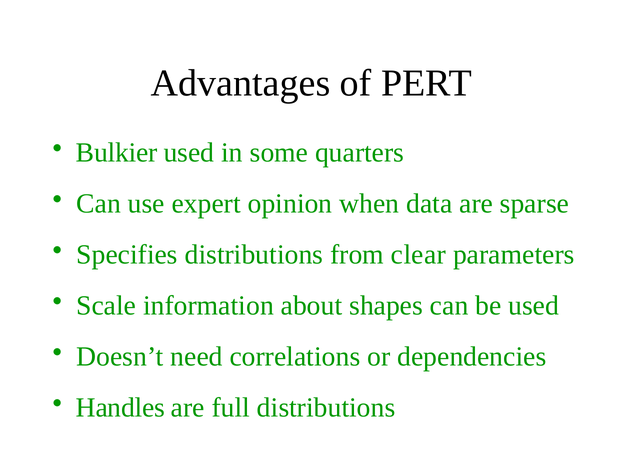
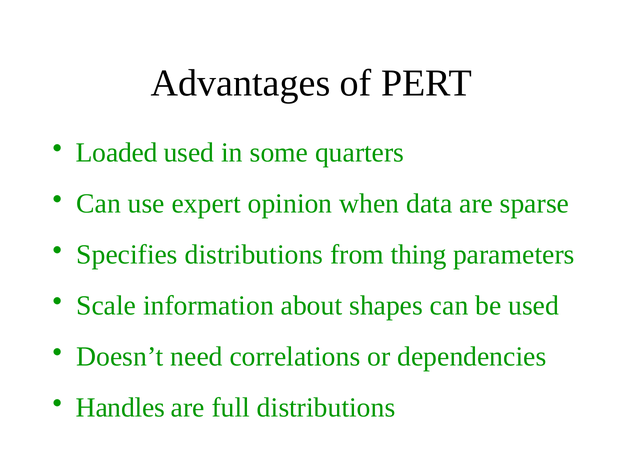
Bulkier: Bulkier -> Loaded (117, 153)
clear: clear -> thing (419, 255)
